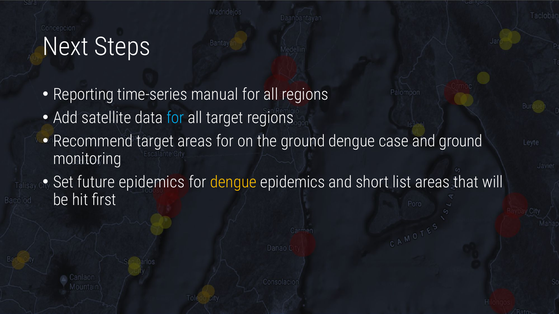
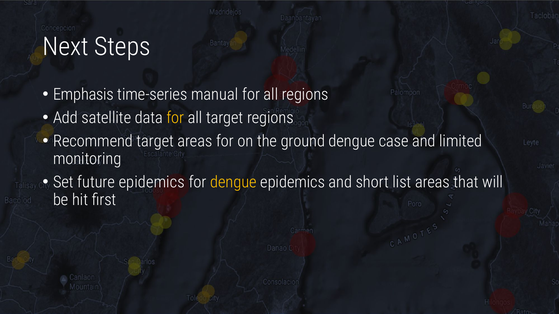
Reporting: Reporting -> Emphasis (83, 95)
for colour: light blue -> yellow (175, 118)
and ground: ground -> limited (461, 141)
